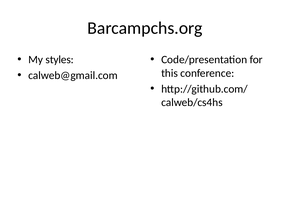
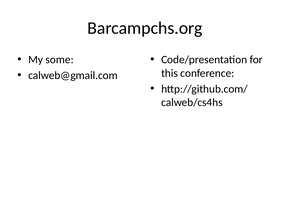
styles: styles -> some (60, 60)
